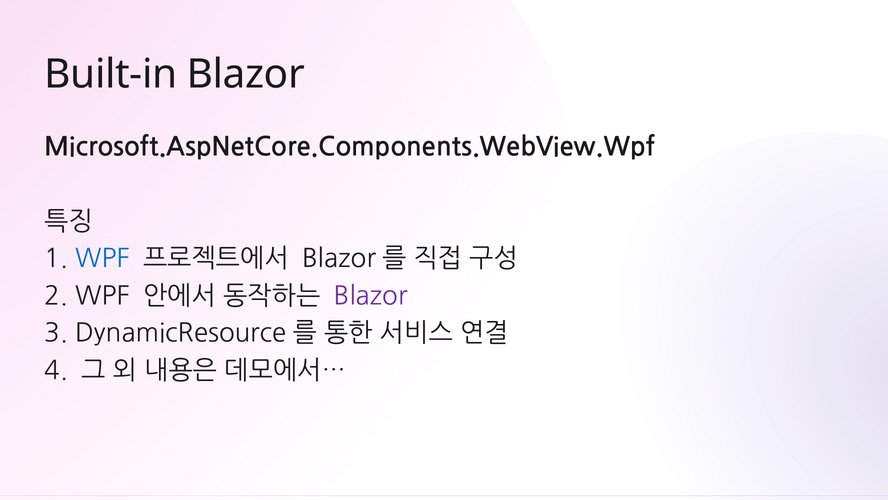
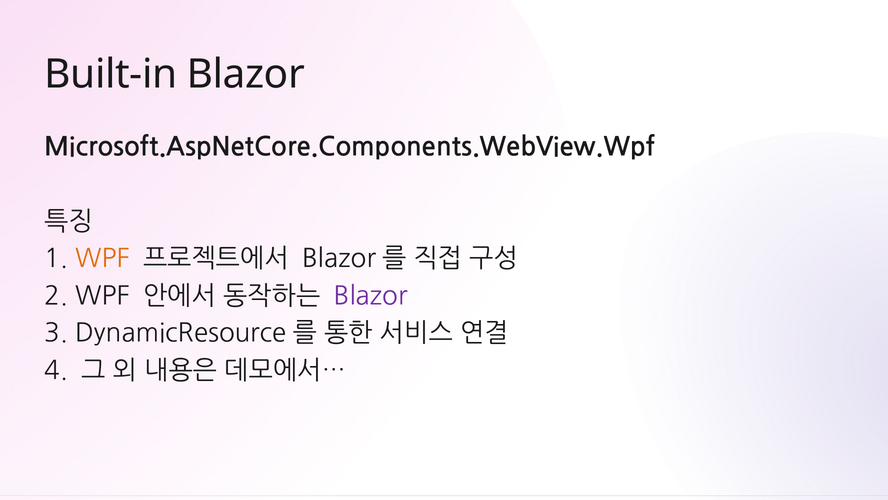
WPF colour: blue -> orange (102, 259)
